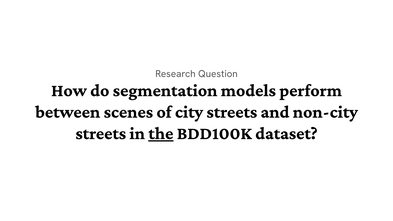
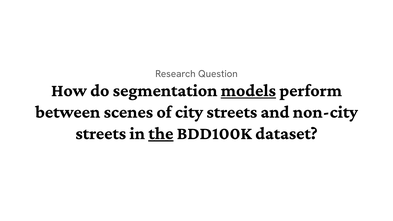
models underline: none -> present (248, 90)
